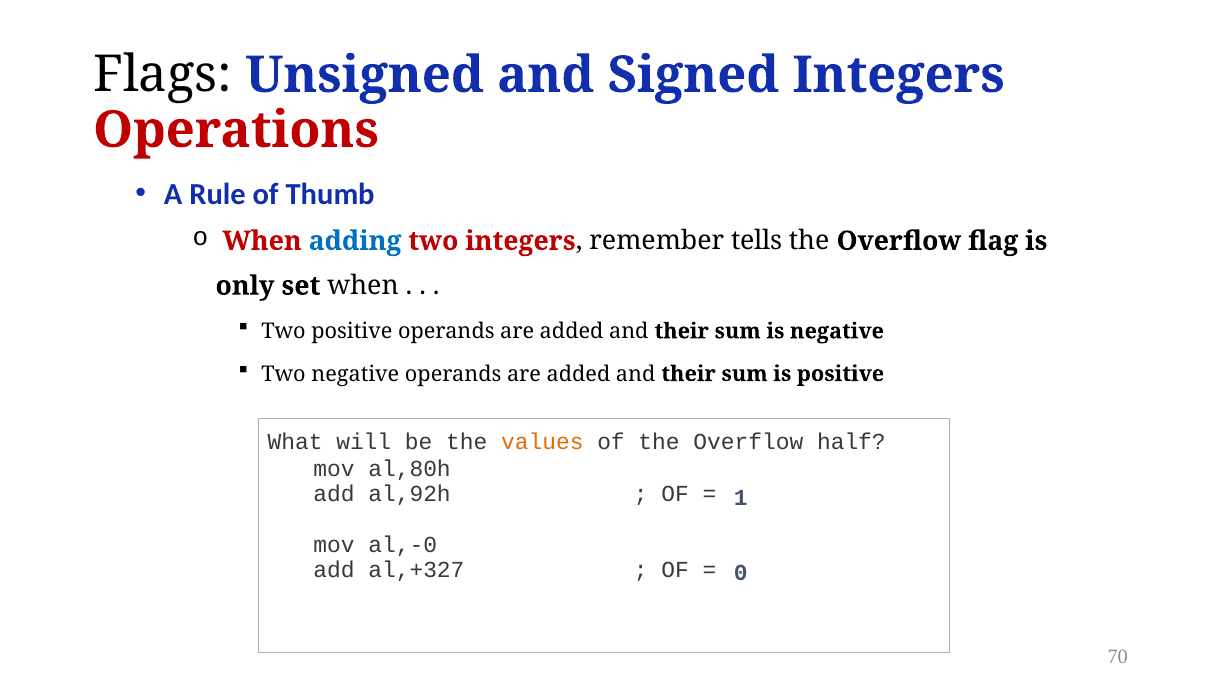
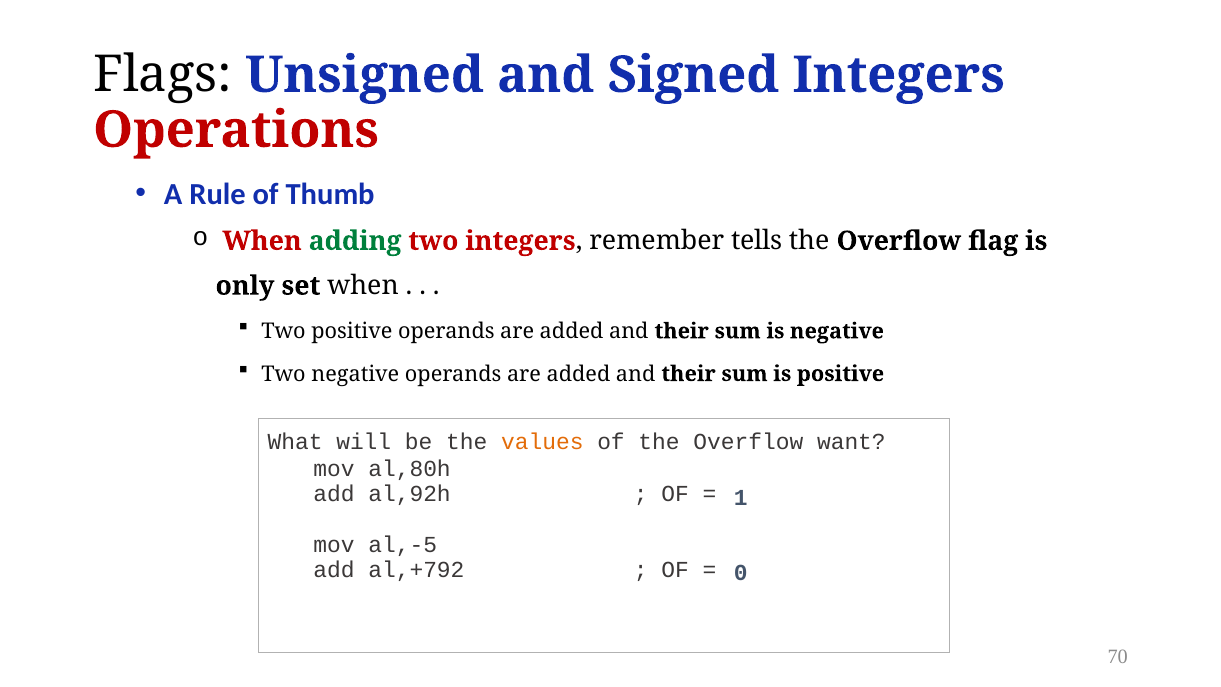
adding colour: blue -> green (355, 241)
half: half -> want (851, 442)
al,-0: al,-0 -> al,-5 (403, 545)
al,+327: al,+327 -> al,+792 (416, 570)
